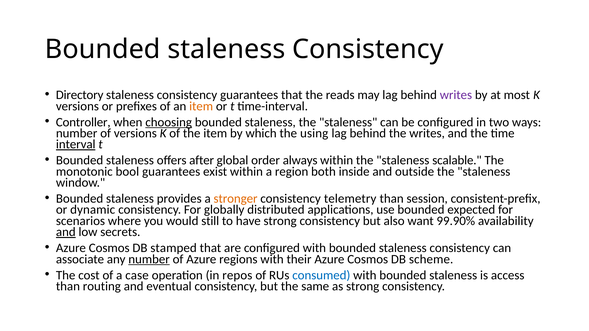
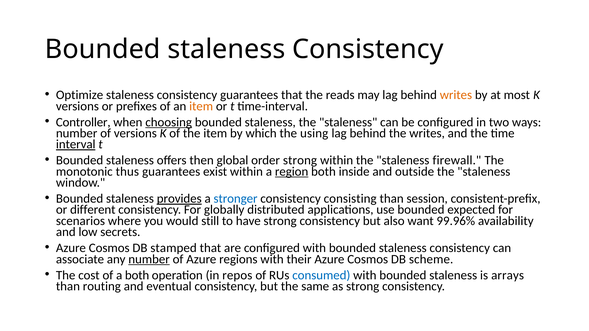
Directory: Directory -> Optimize (80, 95)
writes colour: purple -> orange (456, 95)
after: after -> then (202, 161)
order always: always -> strong (300, 161)
scalable: scalable -> firewall (457, 161)
bool: bool -> thus (127, 172)
region underline: none -> present (292, 172)
provides underline: none -> present (179, 199)
stronger colour: orange -> blue (236, 199)
telemetry: telemetry -> consisting (350, 199)
dynamic: dynamic -> different (93, 210)
99.90%: 99.90% -> 99.96% (456, 221)
and underline: present -> none (66, 232)
a case: case -> both (137, 275)
access: access -> arrays (508, 275)
